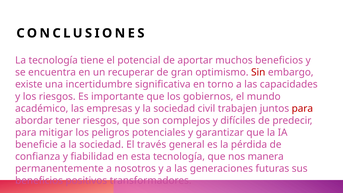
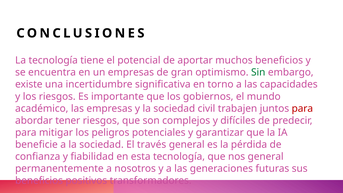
un recuperar: recuperar -> empresas (131, 72)
Sin colour: red -> green (258, 72)
nos manera: manera -> general (266, 156)
